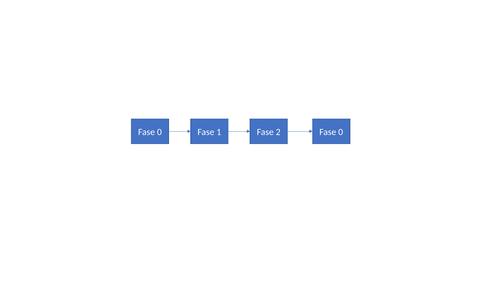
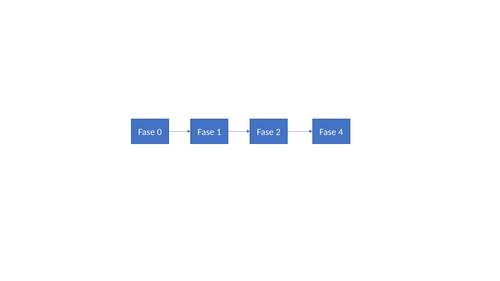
2 Fase 0: 0 -> 4 (341, 132)
